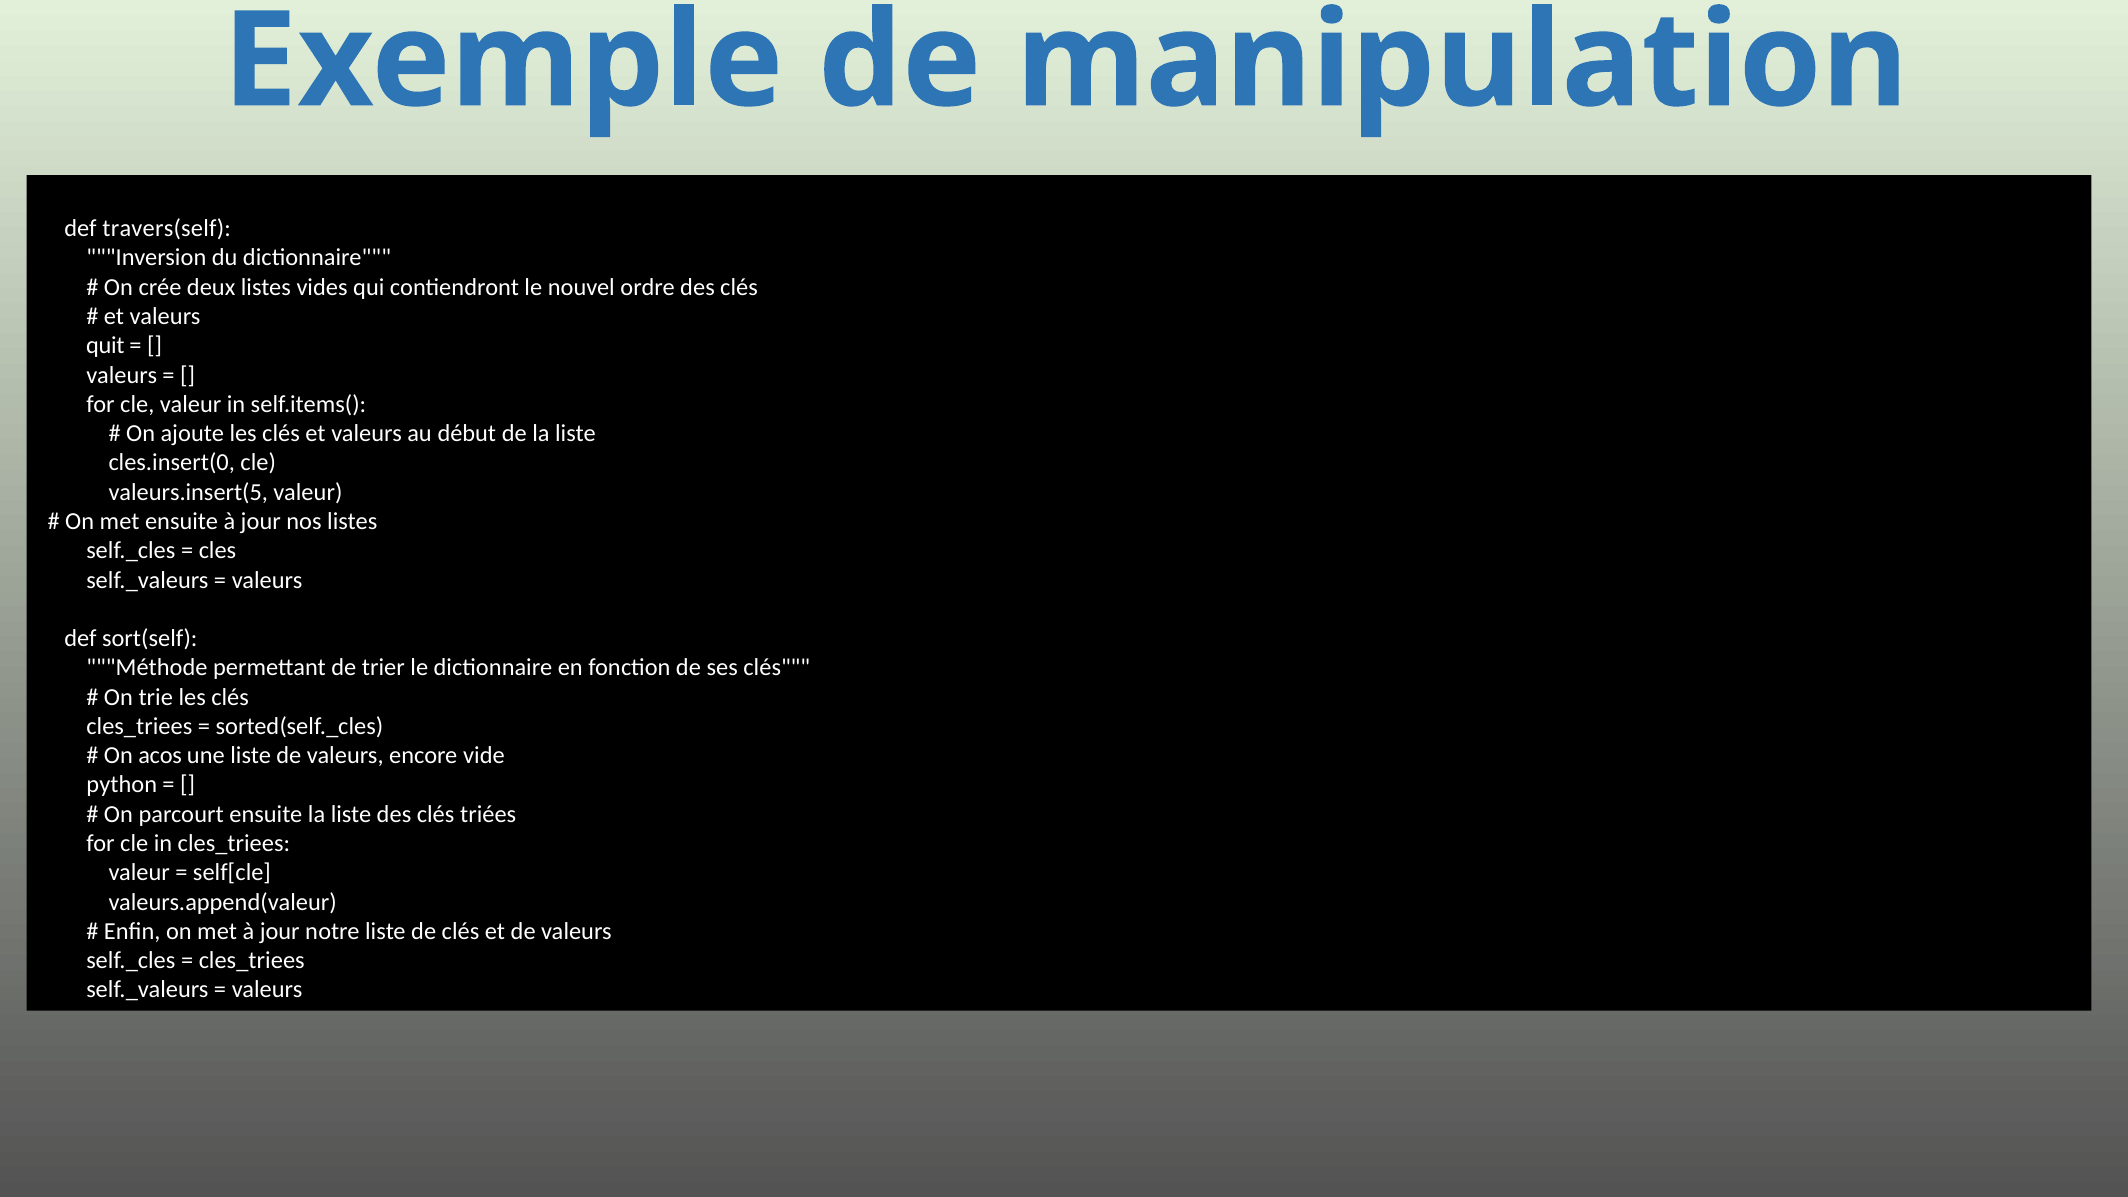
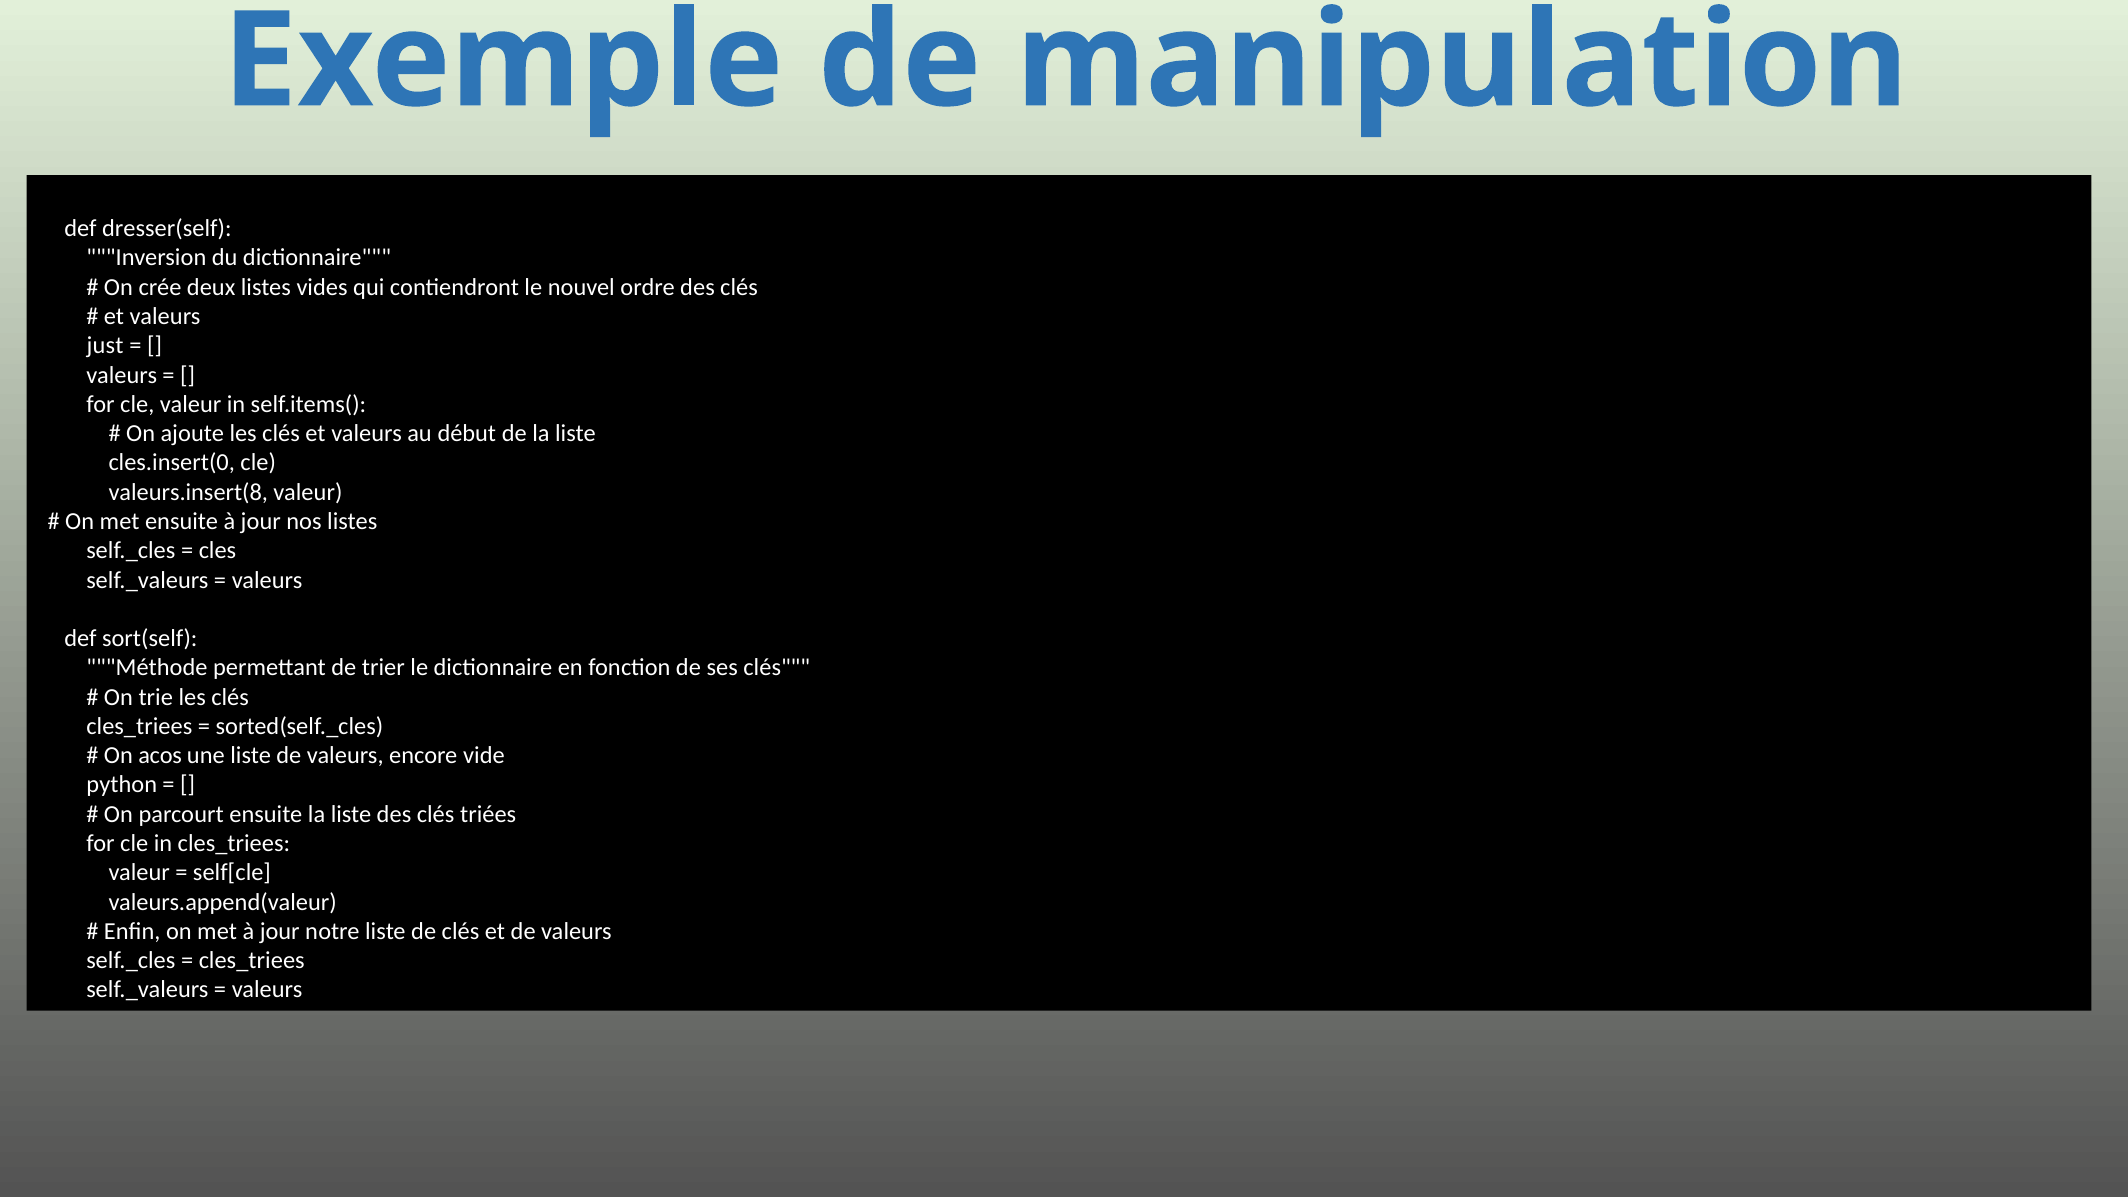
travers(self: travers(self -> dresser(self (167, 229)
quit: quit -> just (105, 346)
valeurs.insert(5: valeurs.insert(5 -> valeurs.insert(8 (188, 492)
